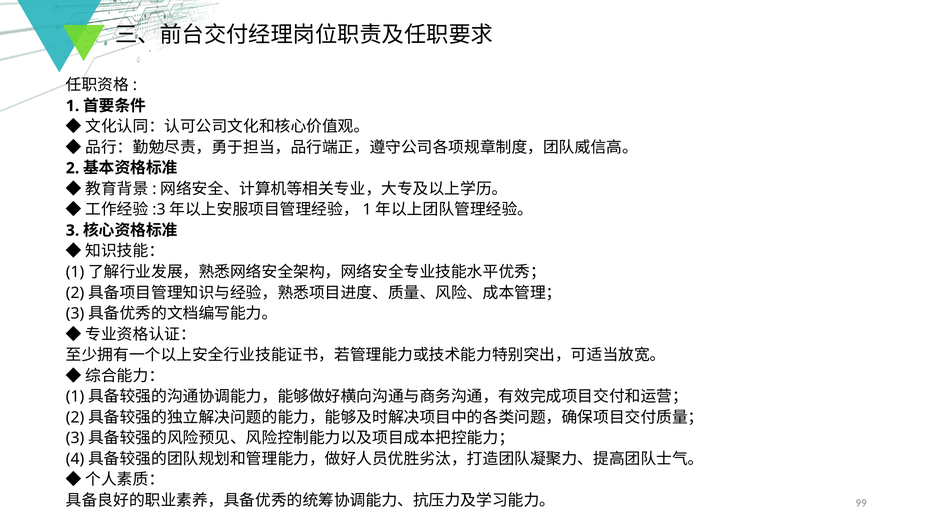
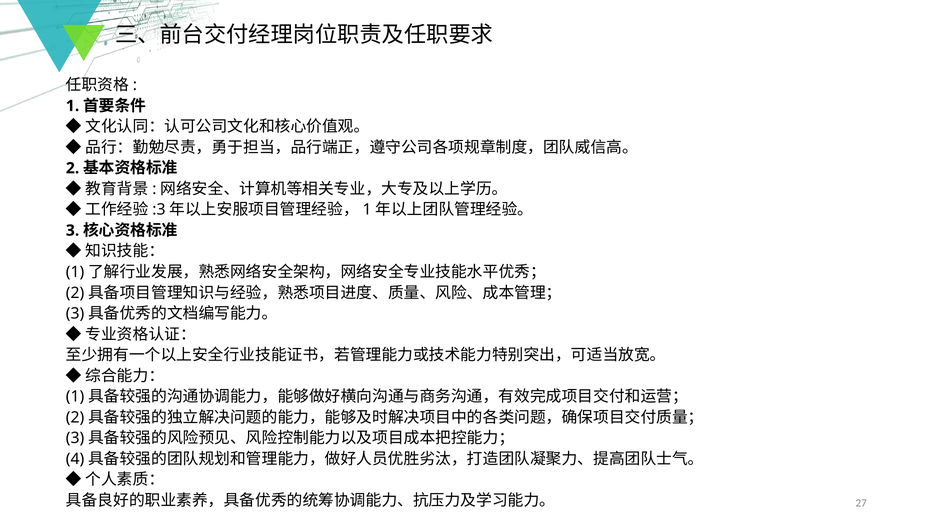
99: 99 -> 27 (861, 504)
